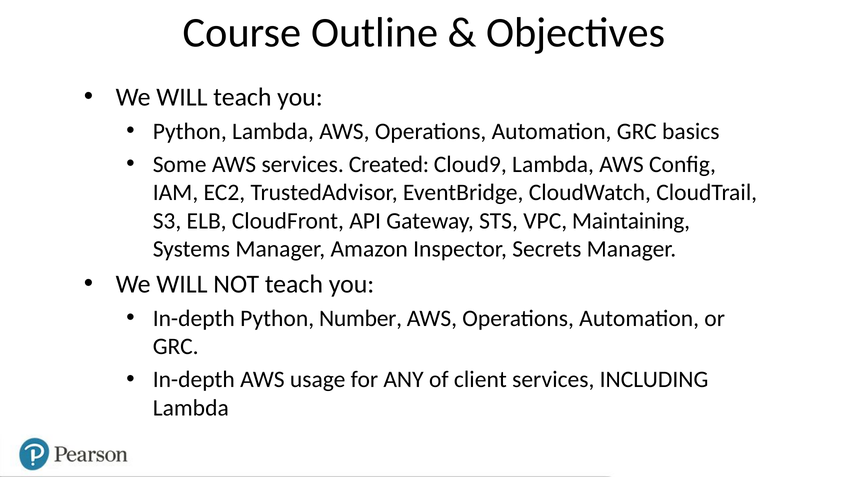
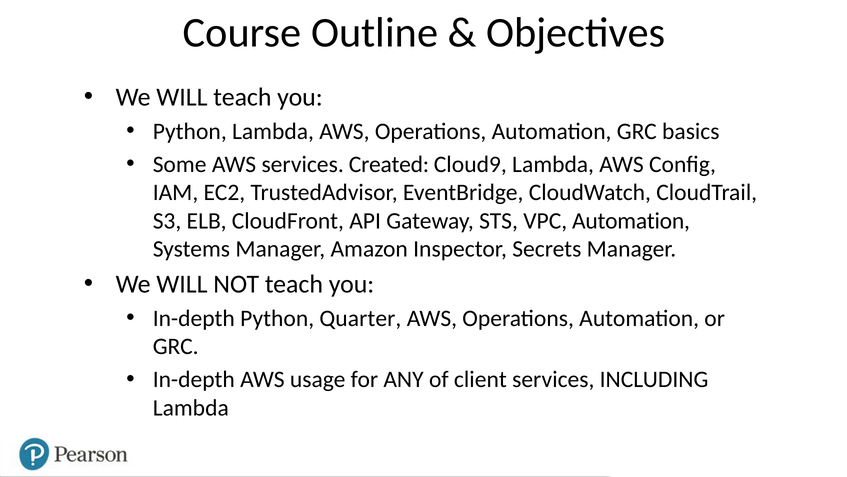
VPC Maintaining: Maintaining -> Automation (631, 221)
Number: Number -> Quarter (360, 318)
